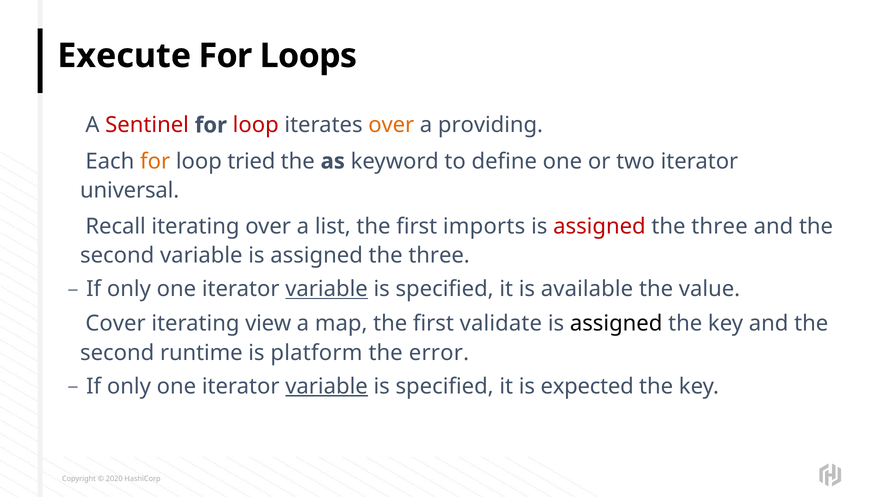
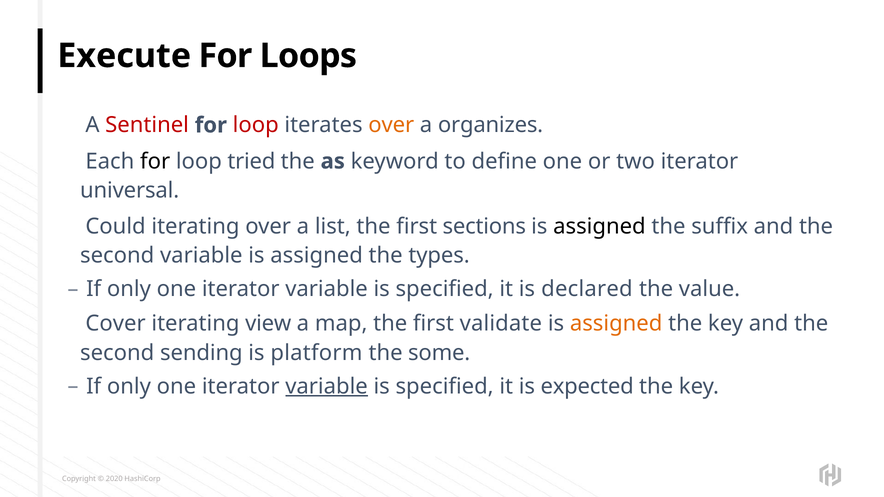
providing: providing -> organizes (491, 125)
for colour: orange -> black (155, 161)
Recall: Recall -> Could (116, 227)
imports: imports -> sections (484, 227)
assigned colour: red -> black (599, 227)
three: three -> suffix (720, 227)
three: three -> types (439, 256)
variable underline: present -> none (327, 289)
available: available -> declared (587, 289)
assigned colour: black -> orange (616, 324)
runtime: runtime -> sending (201, 353)
error: error -> some (439, 353)
